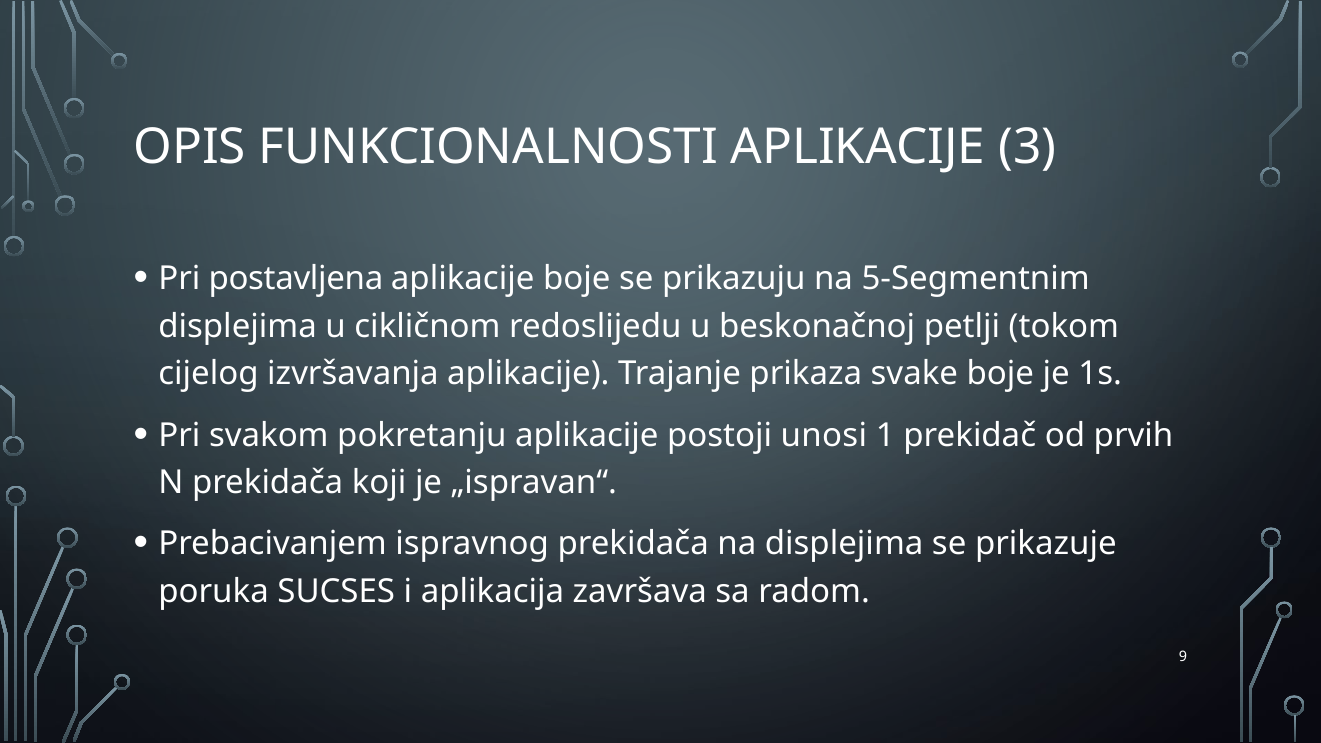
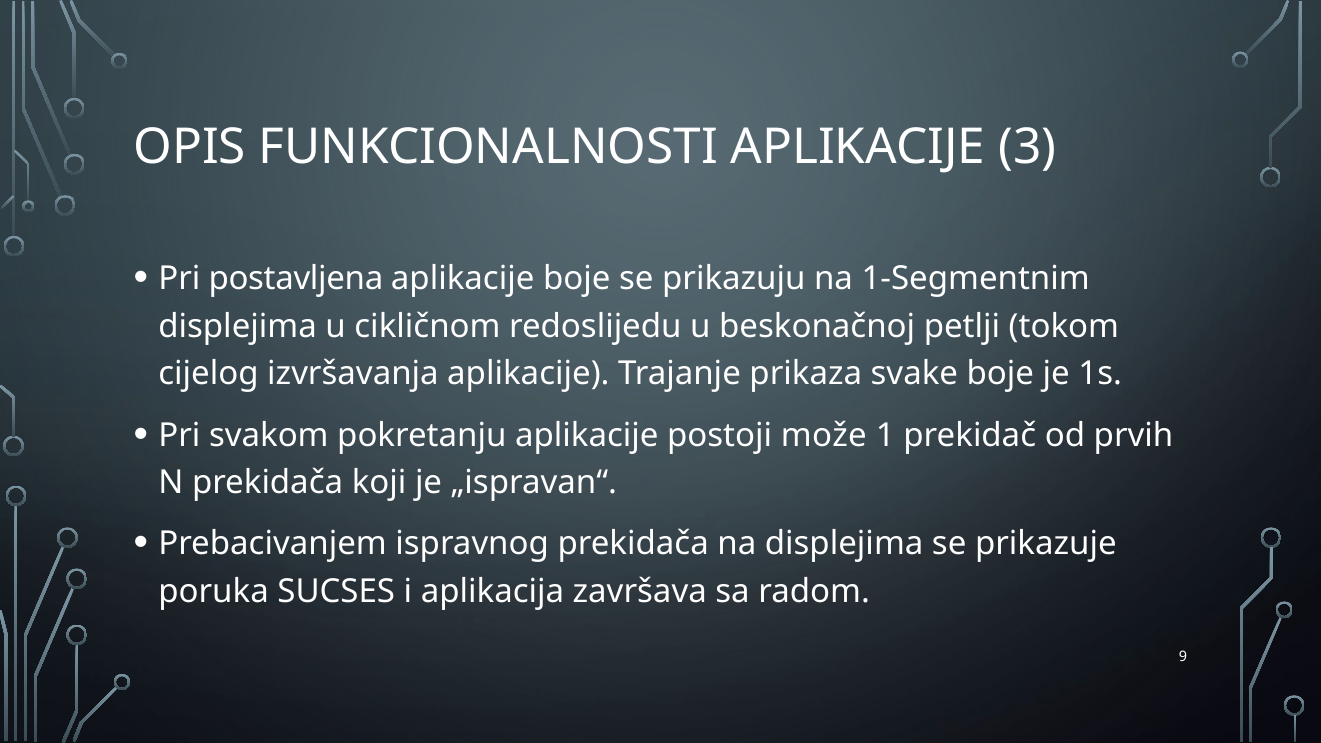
5-Segmentnim: 5-Segmentnim -> 1-Segmentnim (976, 279)
unosi: unosi -> može (824, 435)
